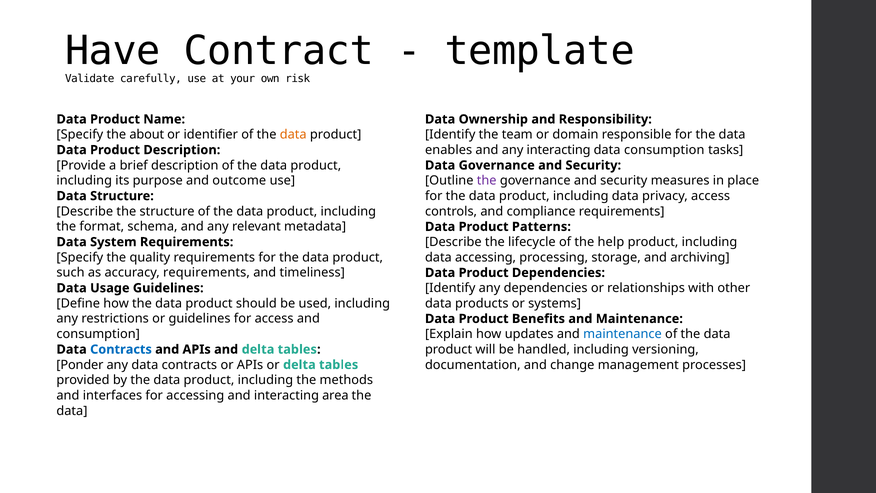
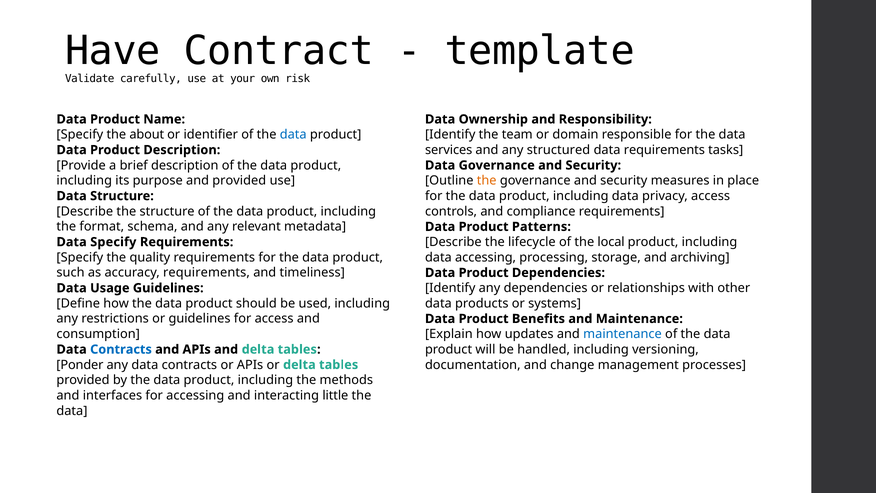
data colour: orange -> blue (293, 135)
enables: enables -> services (449, 150)
any interacting: interacting -> structured (558, 150)
data consumption: consumption -> requirements (664, 150)
and outcome: outcome -> provided (239, 181)
the colour: purple -> orange (487, 181)
help: help -> local (611, 242)
Data System: System -> Specify (113, 242)
area: area -> little (335, 395)
